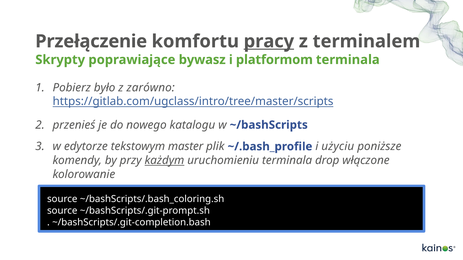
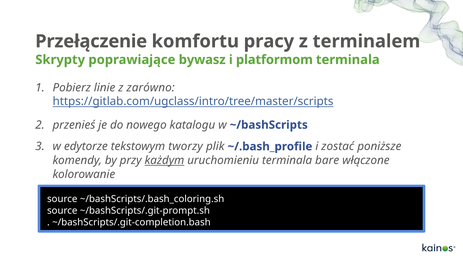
pracy underline: present -> none (269, 41)
było: było -> linie (105, 88)
master: master -> tworzy (186, 147)
użyciu: użyciu -> zostać (338, 147)
drop: drop -> bare (327, 161)
